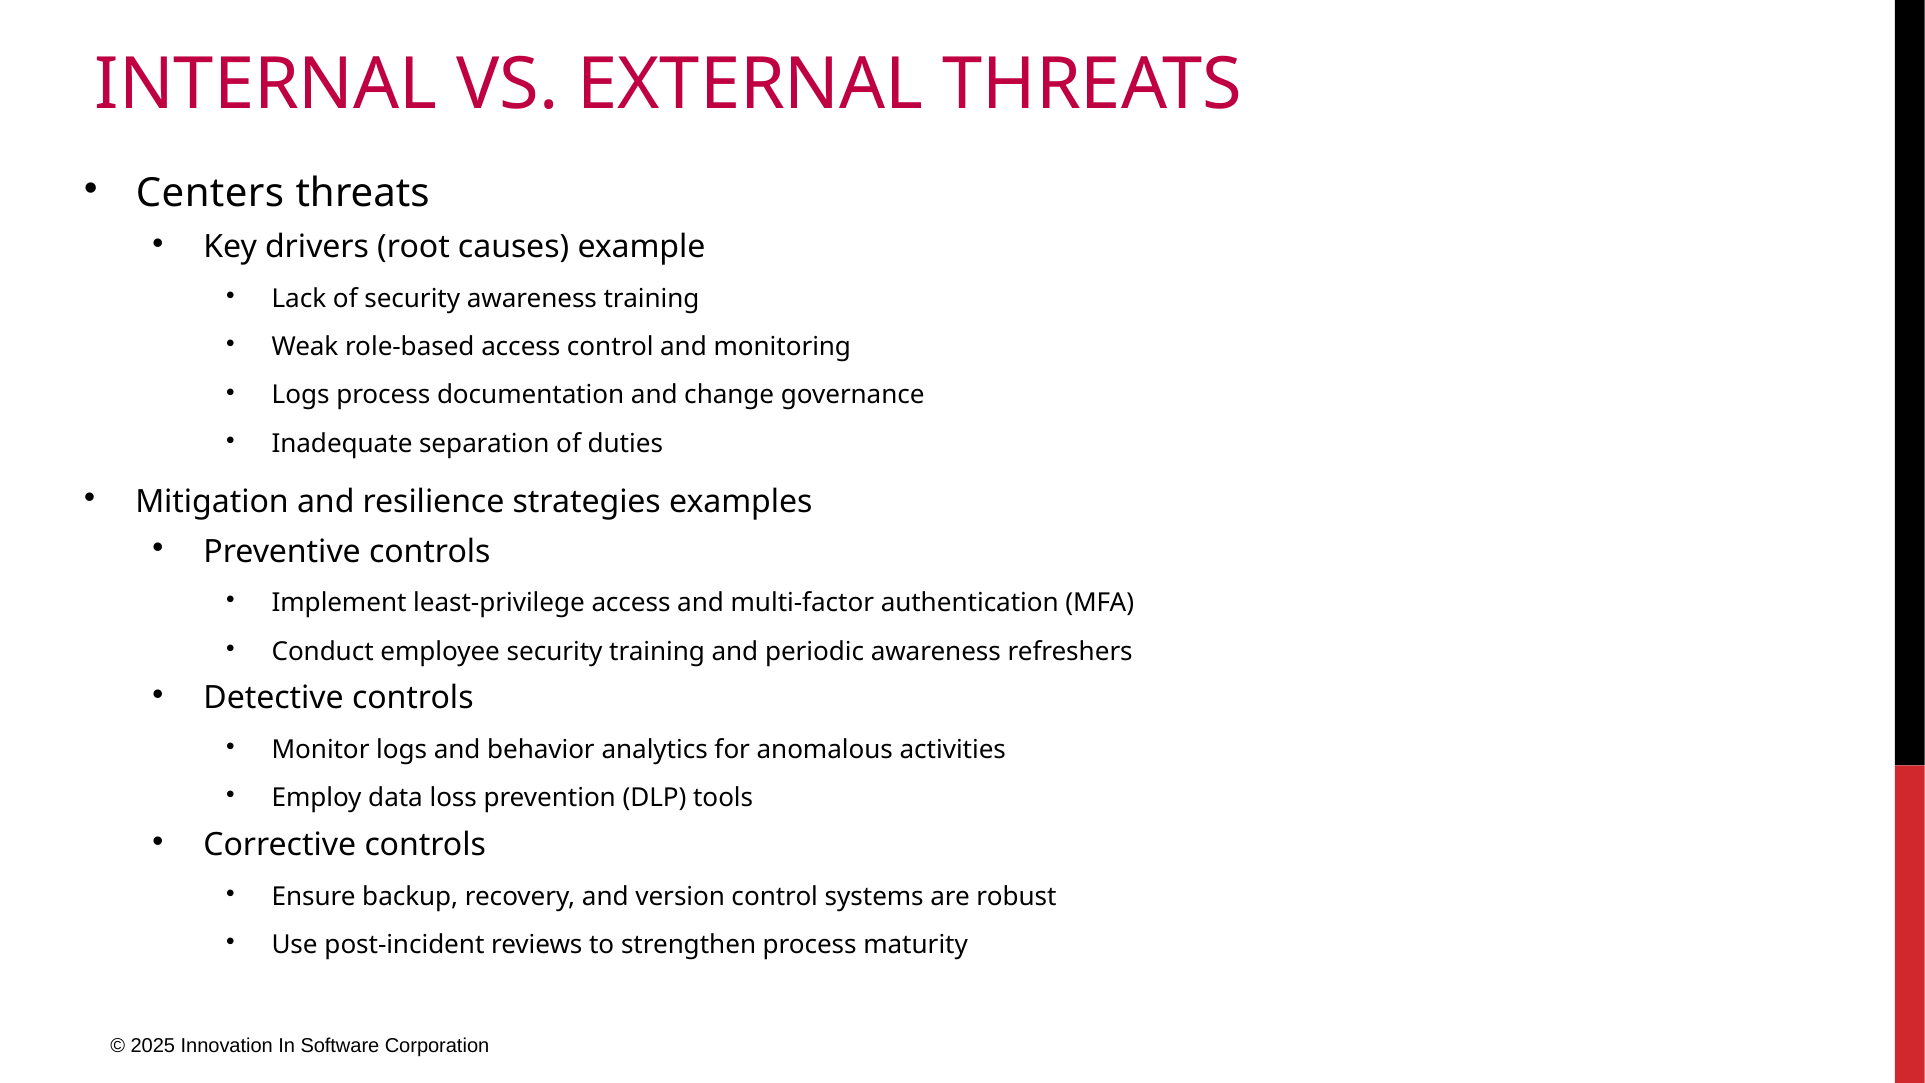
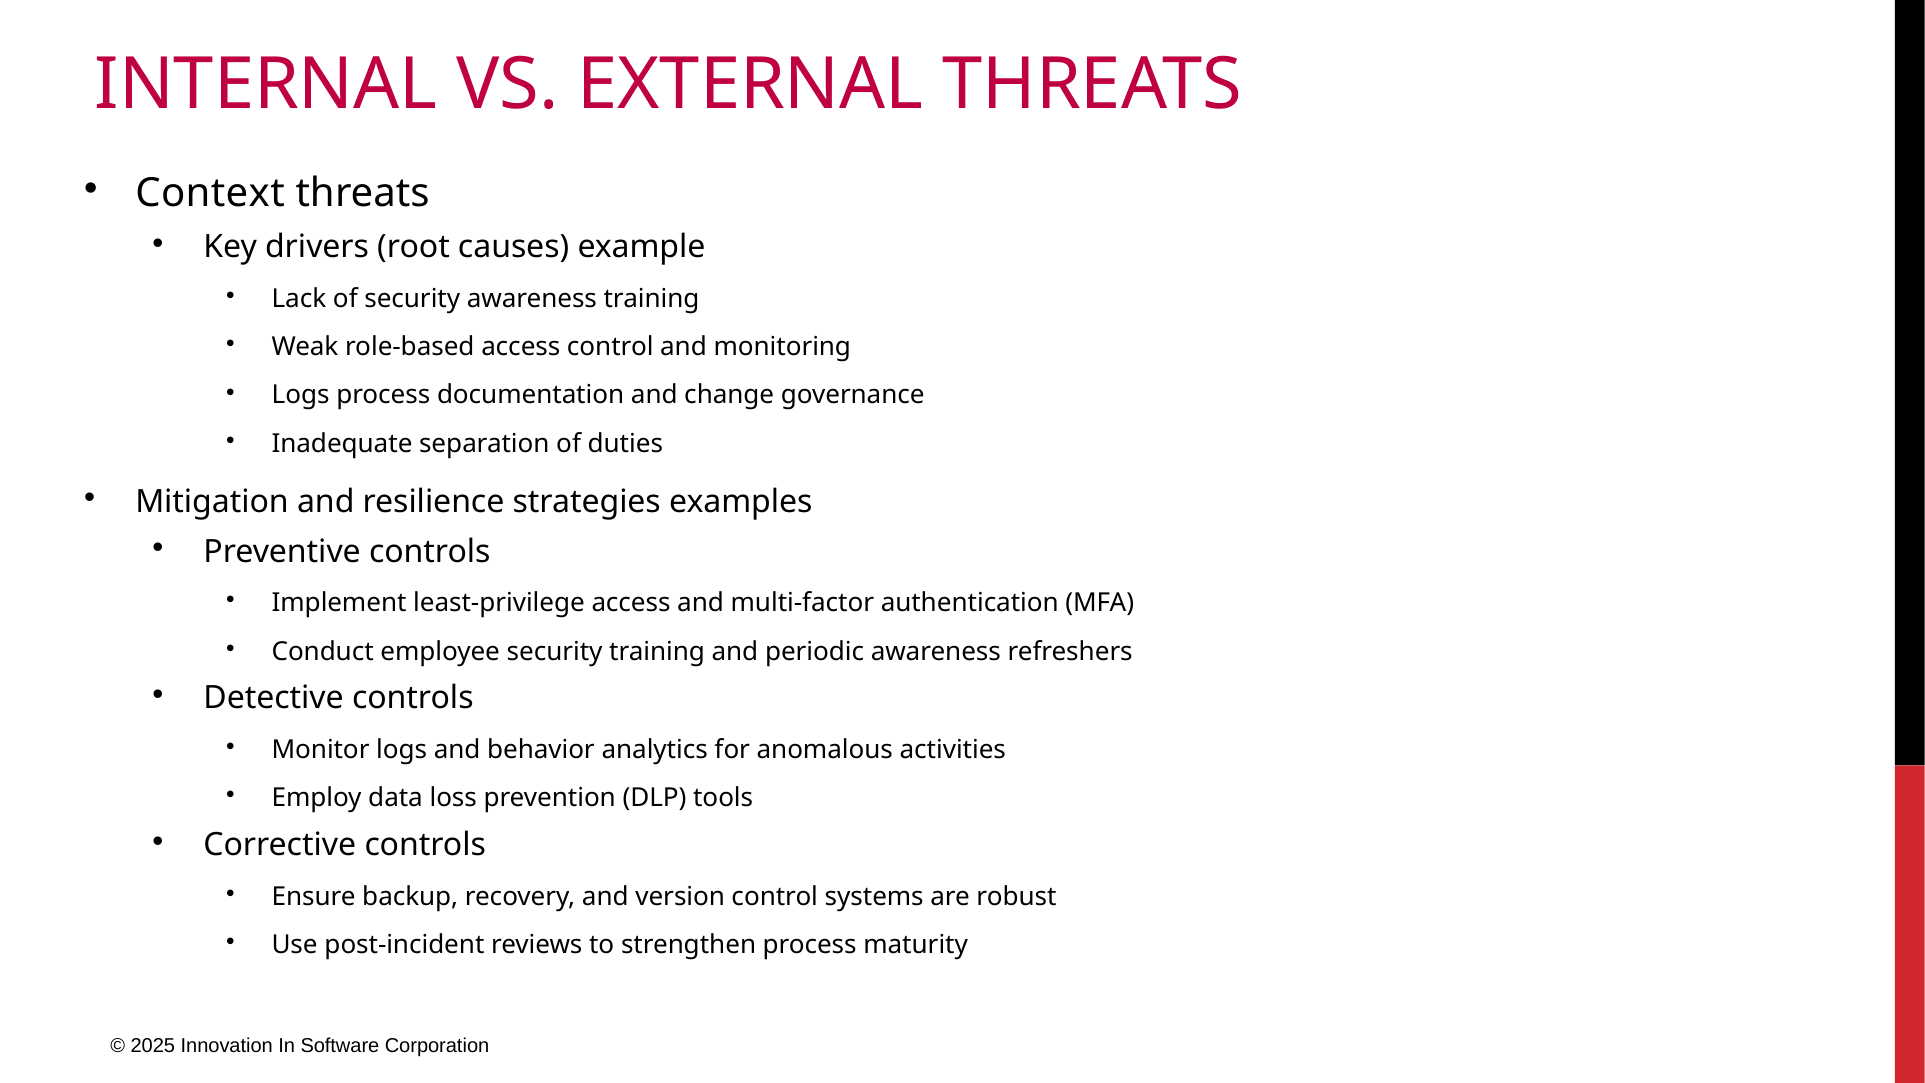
Centers: Centers -> Context (210, 193)
